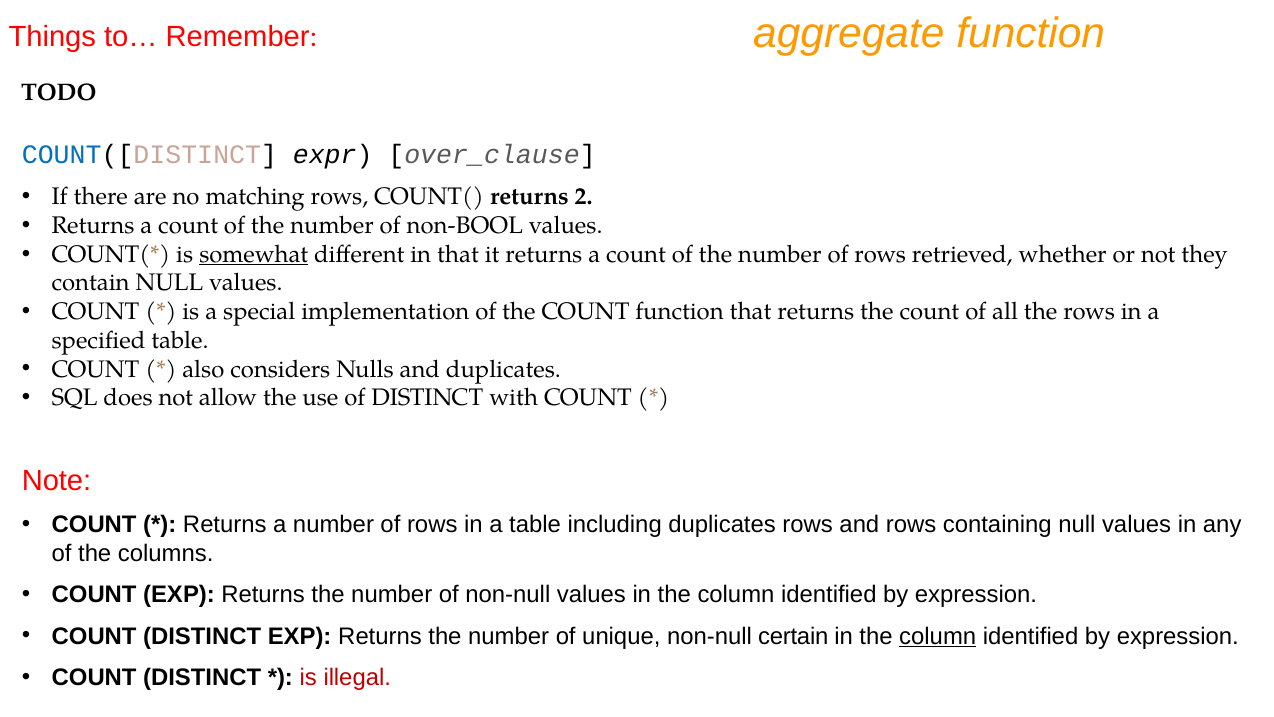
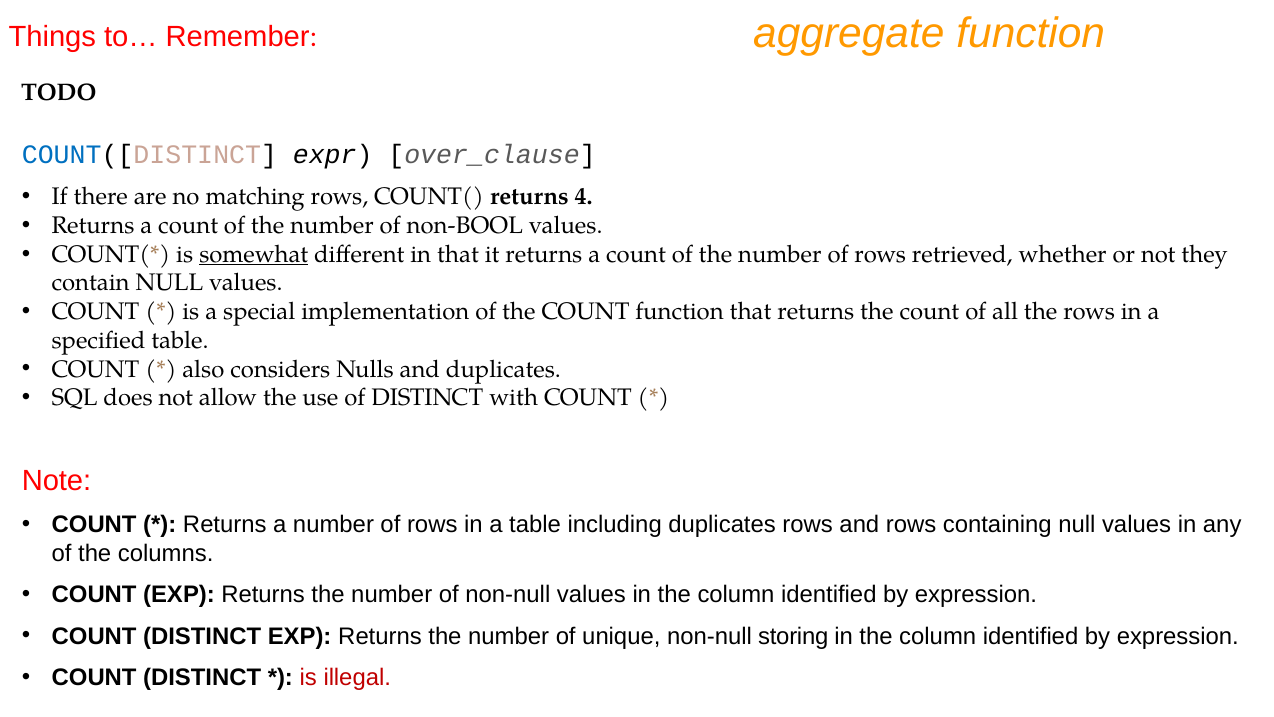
2: 2 -> 4 (584, 197)
certain: certain -> storing (793, 636)
column underline: present -> none (938, 636)
